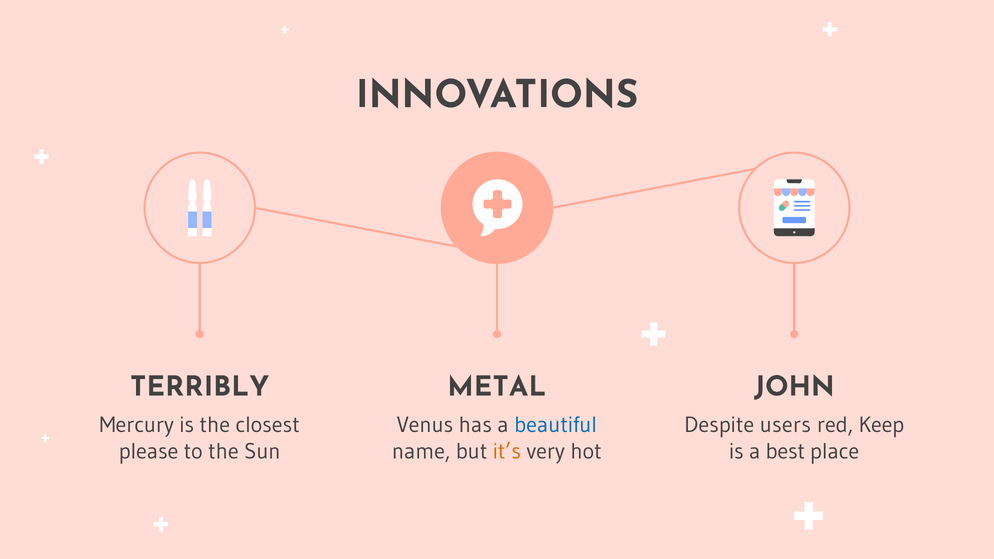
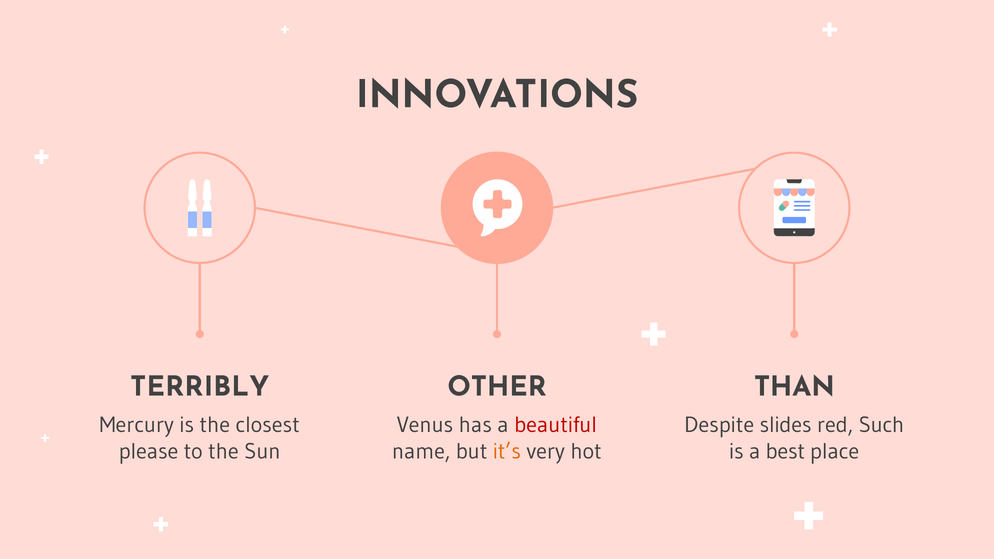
METAL: METAL -> OTHER (497, 387)
JOHN: JOHN -> THAN (794, 387)
beautiful colour: blue -> red (556, 425)
users: users -> slides (786, 425)
Keep: Keep -> Such (881, 425)
